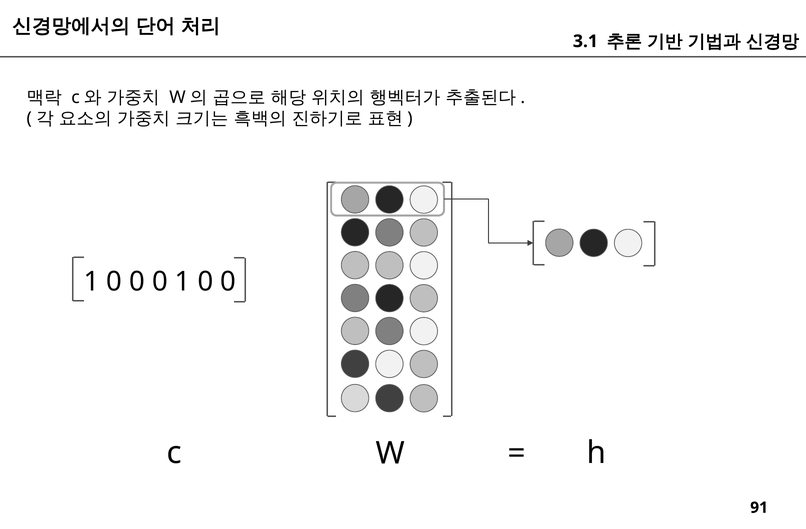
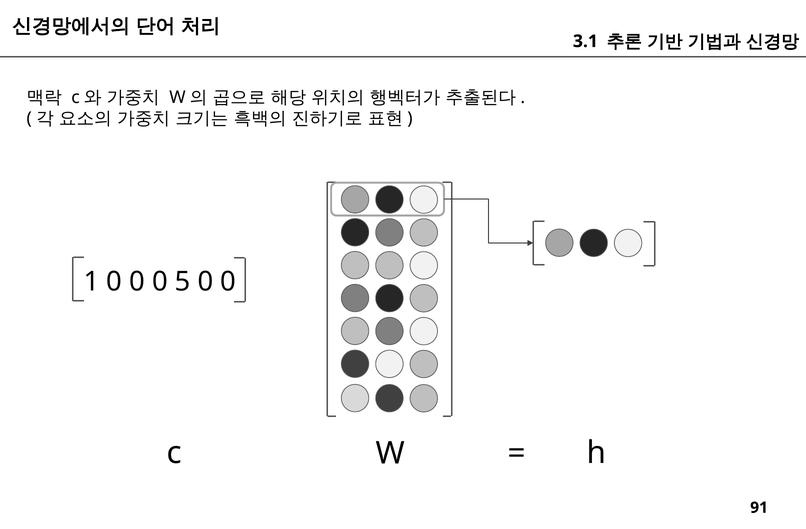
0 1: 1 -> 5 (183, 282)
